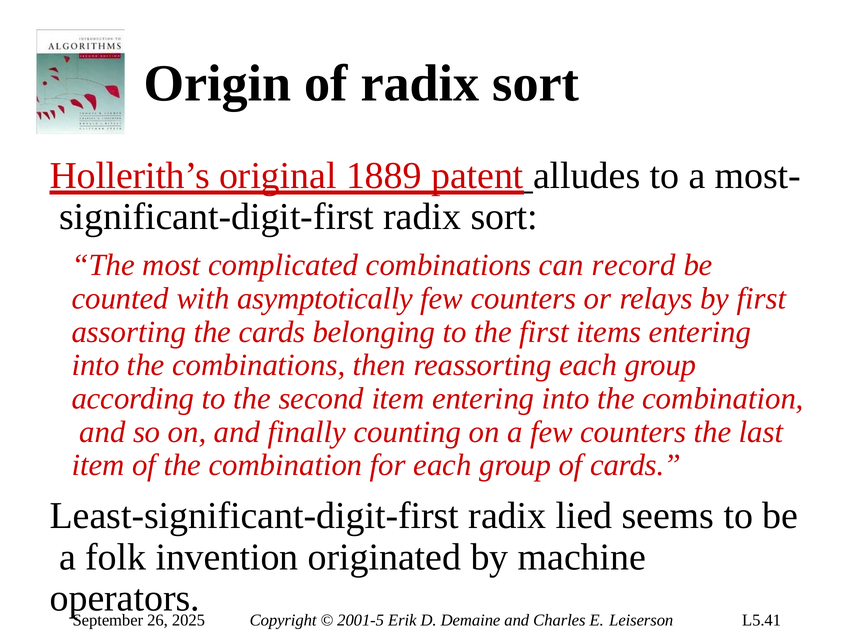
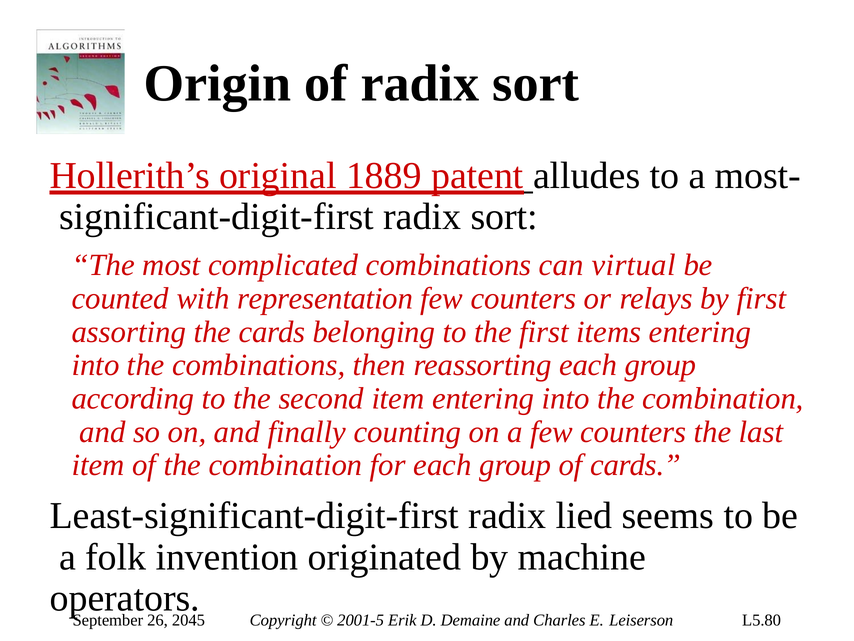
record: record -> virtual (634, 265)
asymptotically: asymptotically -> representation (325, 298)
2025: 2025 -> 2045 (189, 620)
L5.41: L5.41 -> L5.80 (762, 620)
